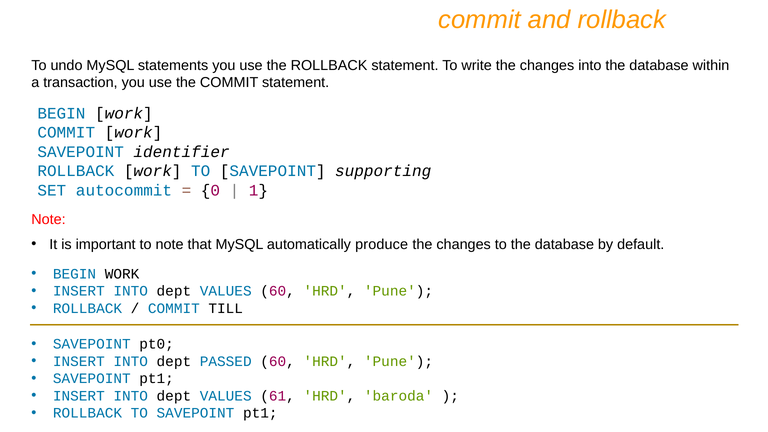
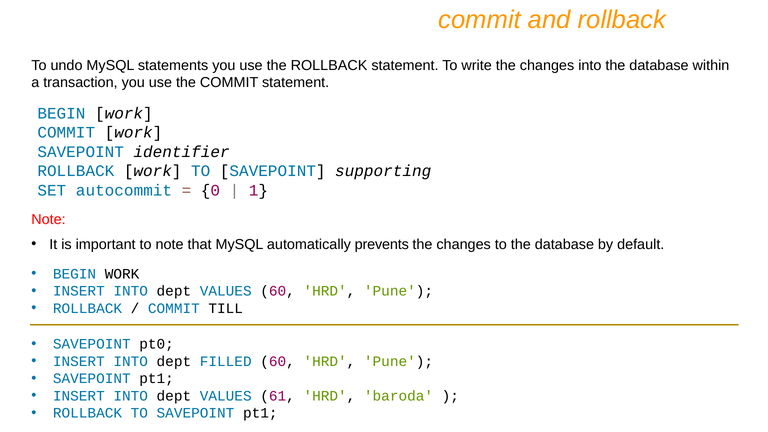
produce: produce -> prevents (382, 244)
PASSED: PASSED -> FILLED (226, 361)
